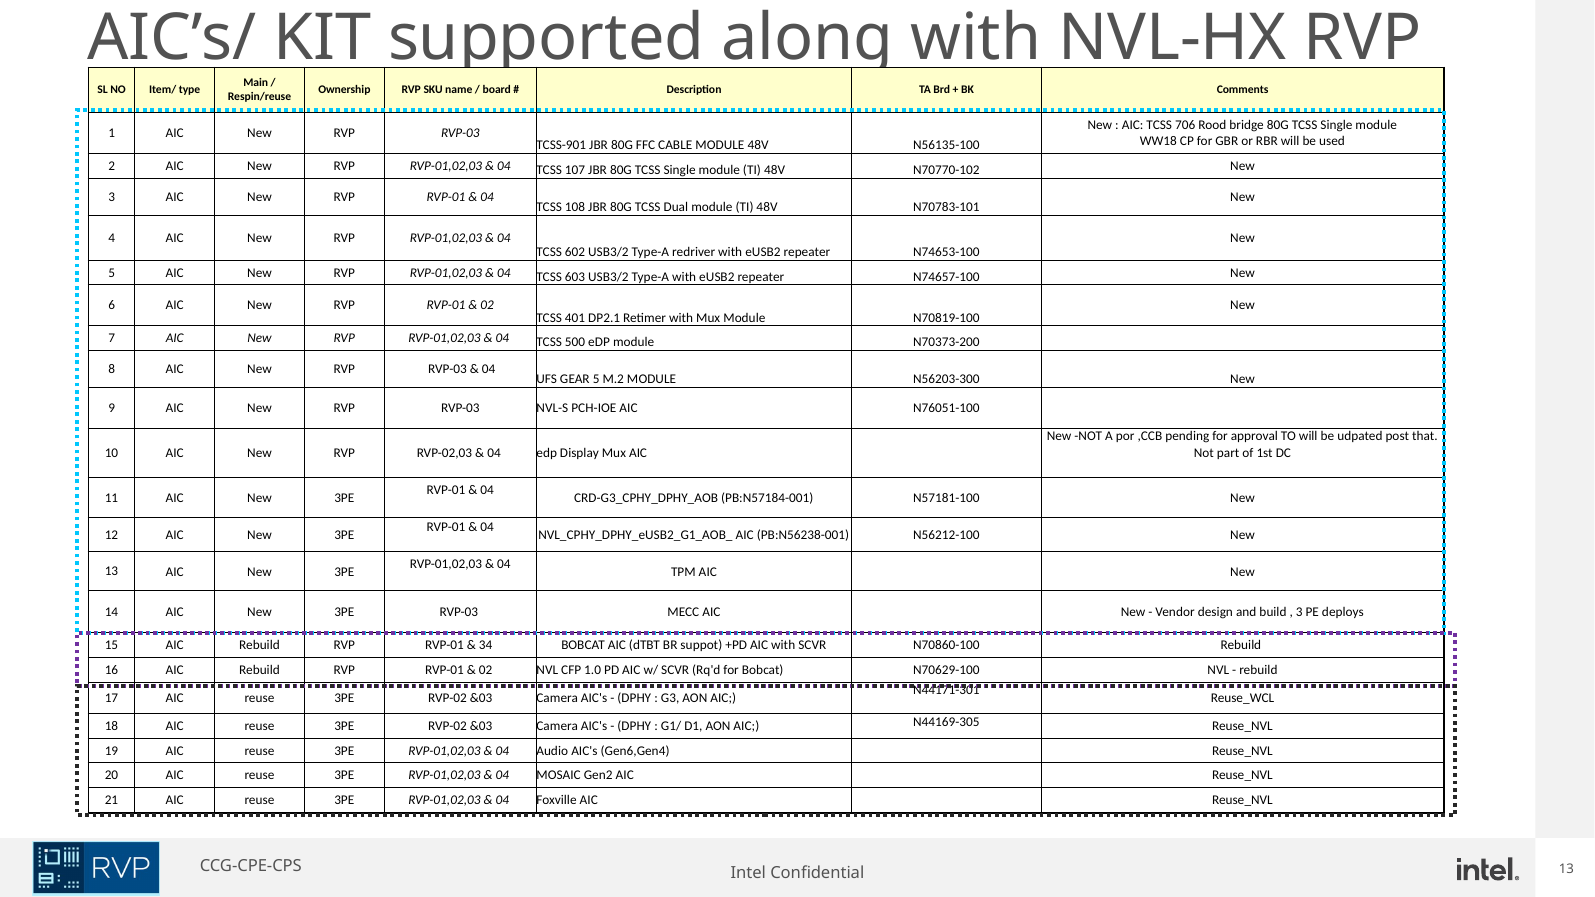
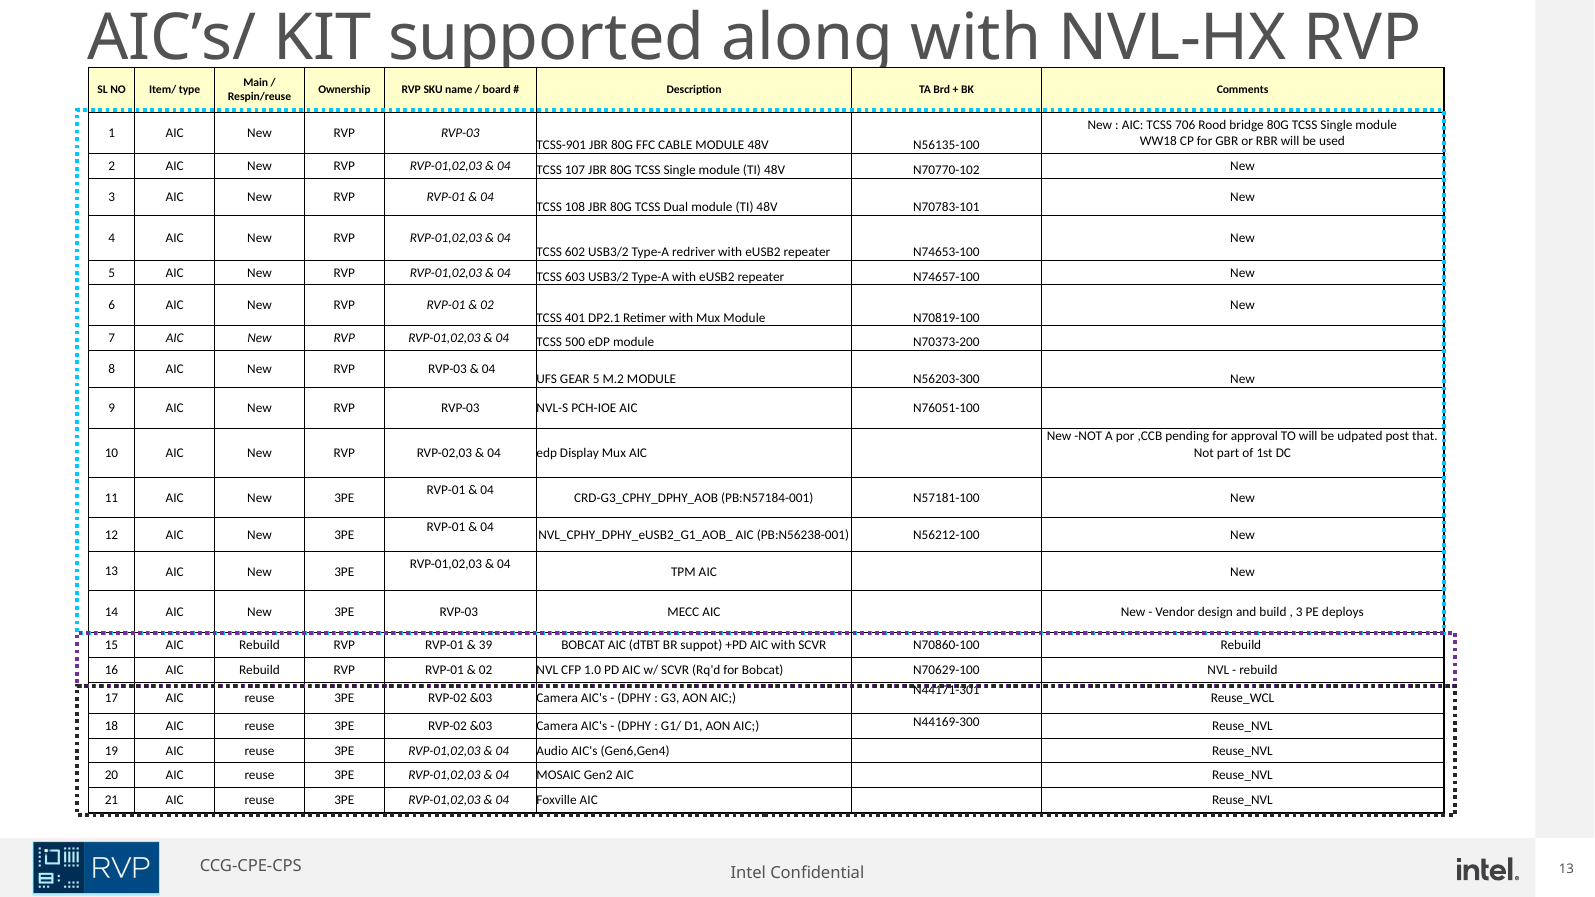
34: 34 -> 39 (486, 645)
N44169-305: N44169-305 -> N44169-300 (946, 722)
